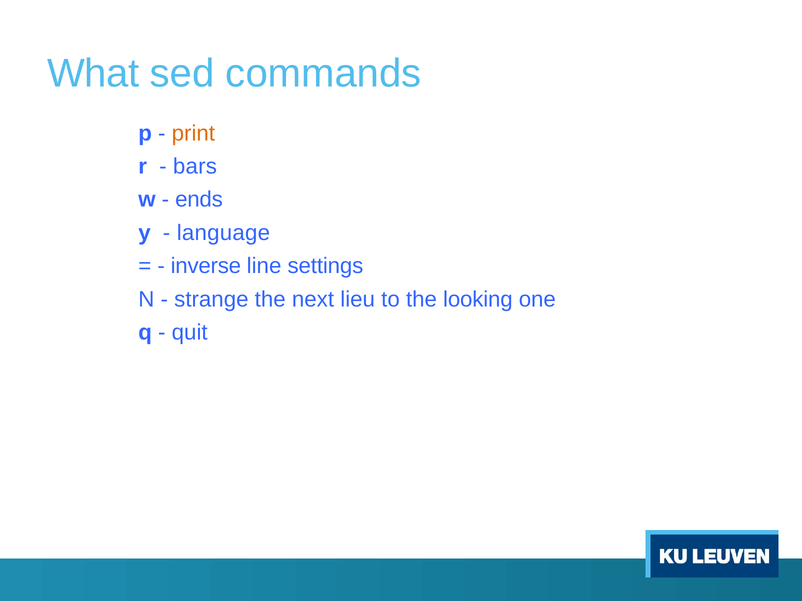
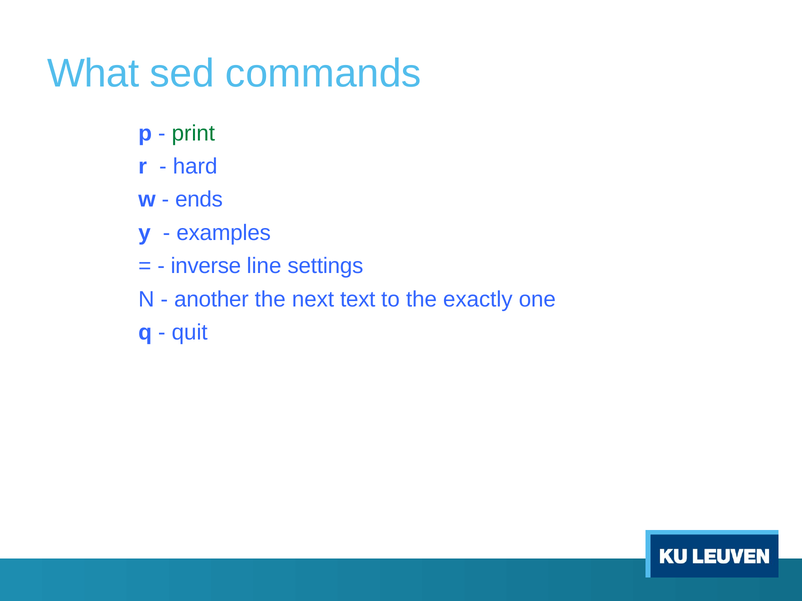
print colour: orange -> green (193, 133)
bars: bars -> hard (195, 167)
language: language -> examples (224, 233)
strange: strange -> another (211, 299)
lieu: lieu -> text (358, 299)
looking: looking -> exactly (478, 299)
